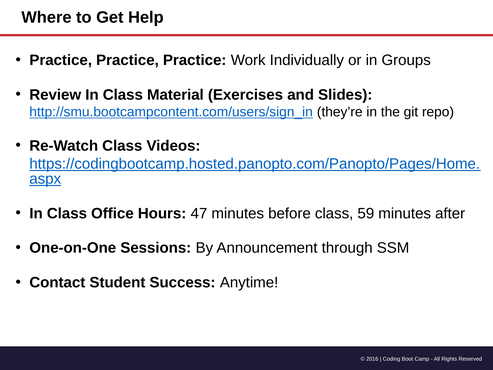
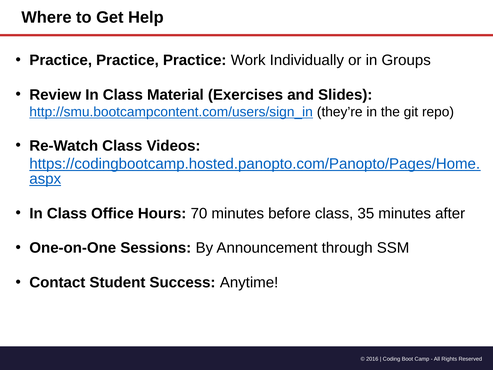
47: 47 -> 70 (199, 213)
59: 59 -> 35 (366, 213)
